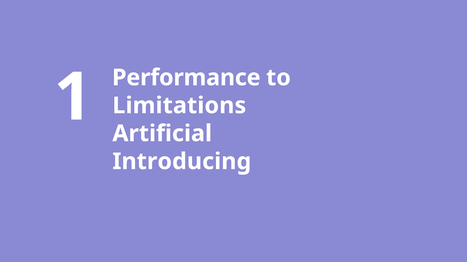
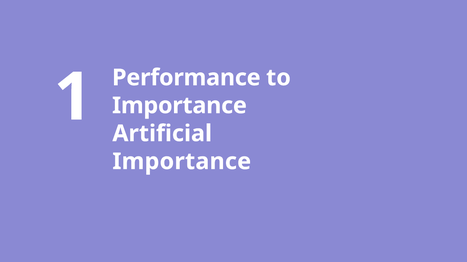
Limitations: Limitations -> Importance (179, 106)
Introducing: Introducing -> Importance (182, 162)
